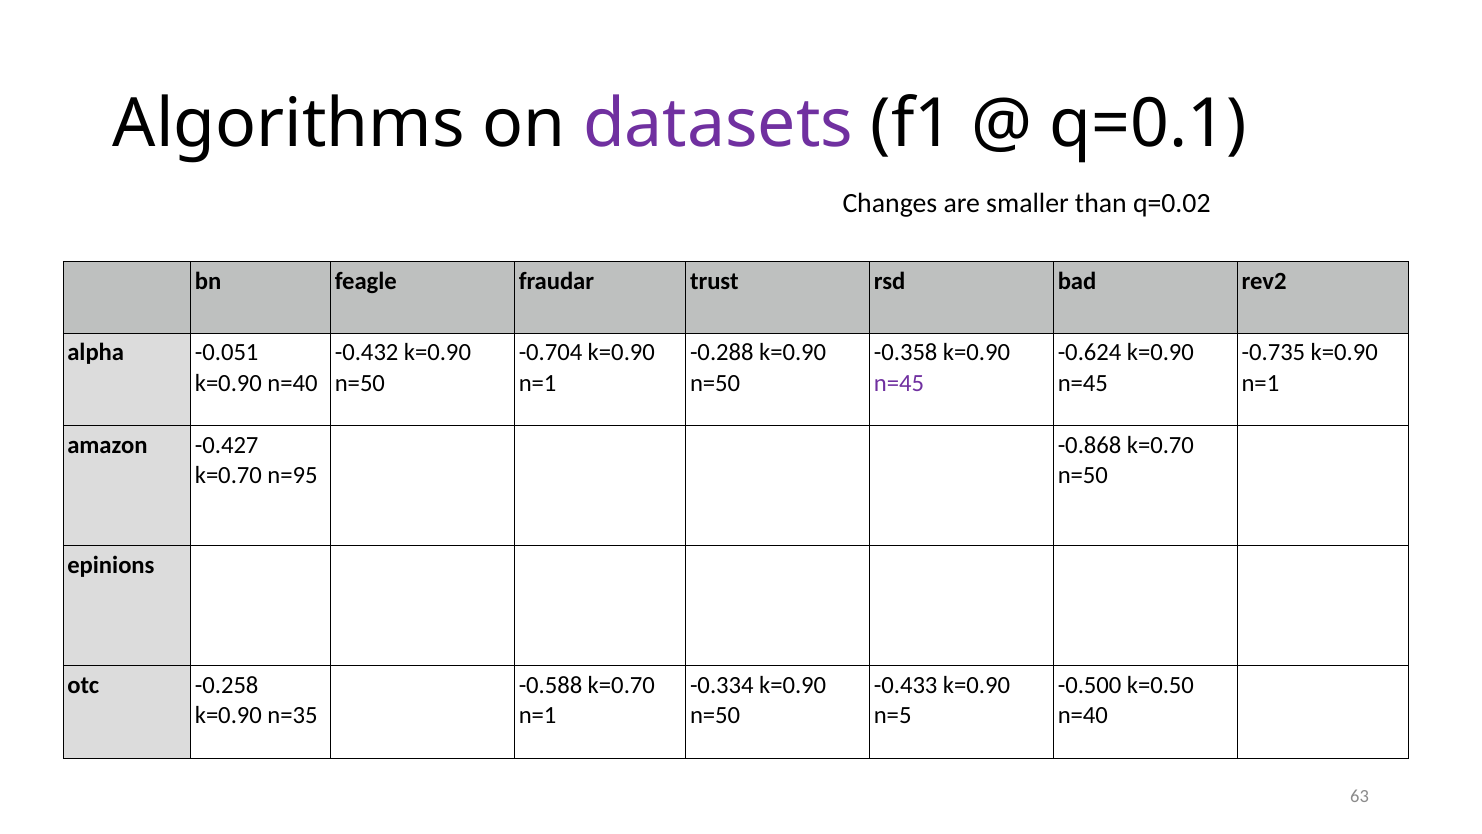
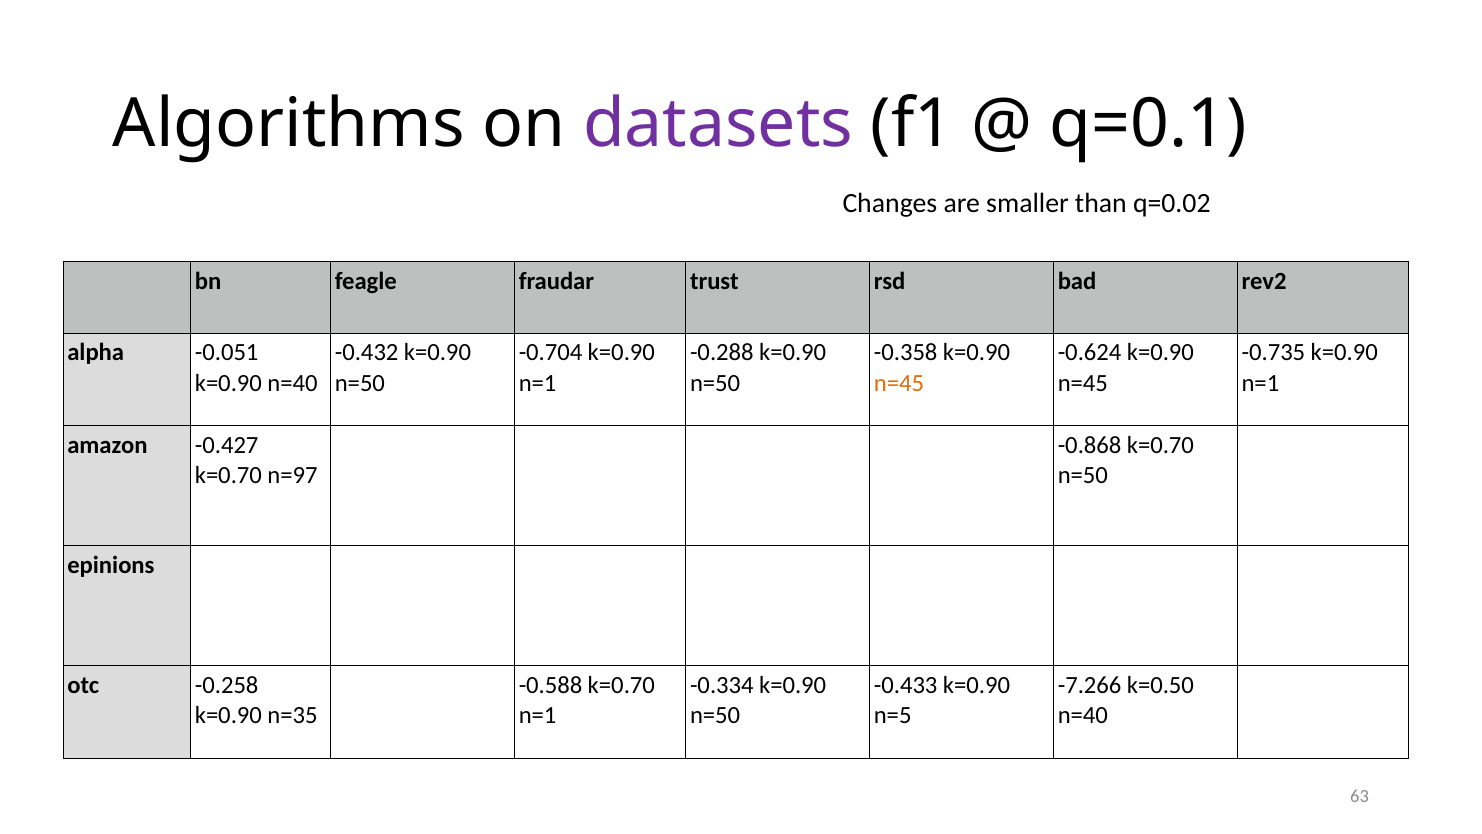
n=45 colour: purple -> orange (899, 383)
n=95: n=95 -> n=97 (293, 475)
-0.500: -0.500 -> -7.266 (1090, 685)
